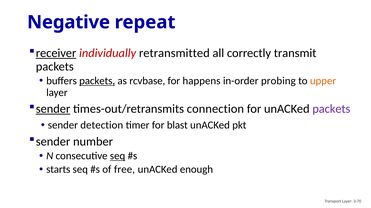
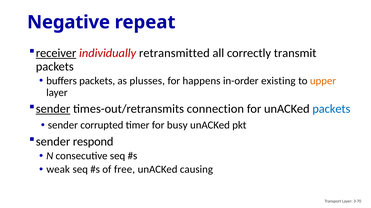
packets underline: present -> none (97, 81)
rcvbase: rcvbase -> plusses (147, 81)
probing: probing -> existing (278, 81)
packets colour: purple -> blue (331, 109)
detection: detection -> corrupted (102, 126)
blast: blast -> busy (177, 126)
number: number -> respond (93, 142)
seq underline: present -> none (118, 156)
starts: starts -> weak (58, 170)
enough: enough -> causing (196, 170)
